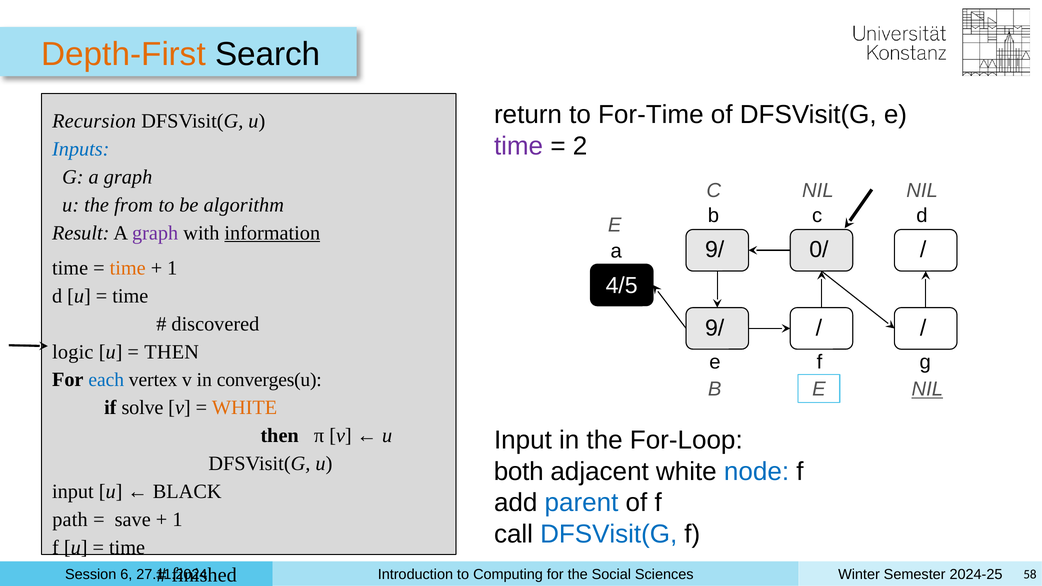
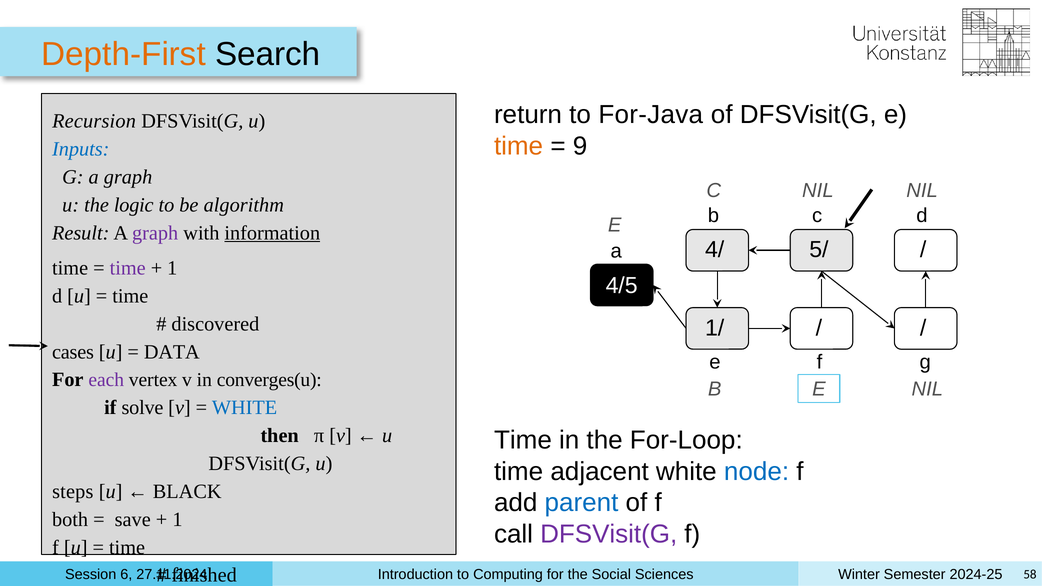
For-Time: For-Time -> For-Java (651, 115)
time colour: purple -> orange (519, 146)
2: 2 -> 9 (580, 146)
from: from -> logic (134, 205)
9/: 9/ -> 4/ (715, 250)
0/: 0/ -> 5/ (819, 250)
time colour: orange -> purple (128, 268)
9/: 9/ -> 1/ (715, 328)
logic: logic -> cases (73, 352)
THEN: THEN -> DATA (172, 352)
each colour: blue -> purple (106, 380)
NIL underline: present -> none (927, 389)
WHITE colour: orange -> blue (245, 408)
Input: Input -> Time (523, 440)
both: both -> time (519, 472)
input: input -> steps (73, 492)
path: path -> both (70, 520)
DFSVisit(G colour: blue -> purple (609, 534)
